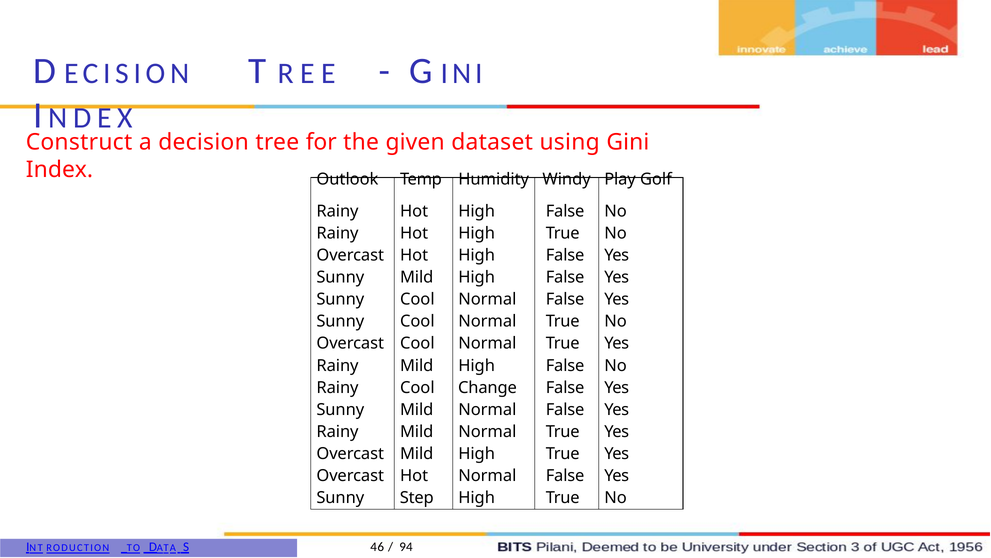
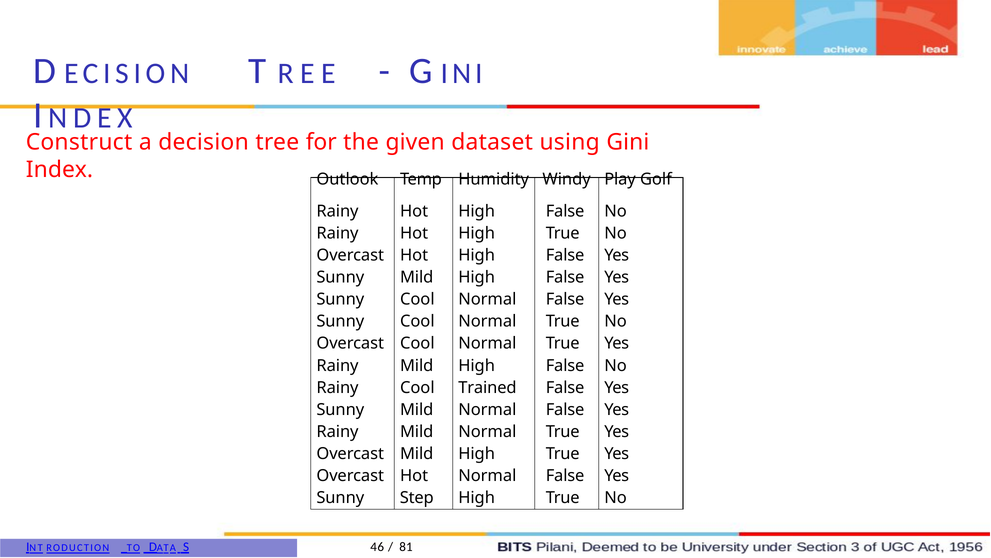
Change: Change -> Trained (487, 387)
94: 94 -> 81 (406, 547)
